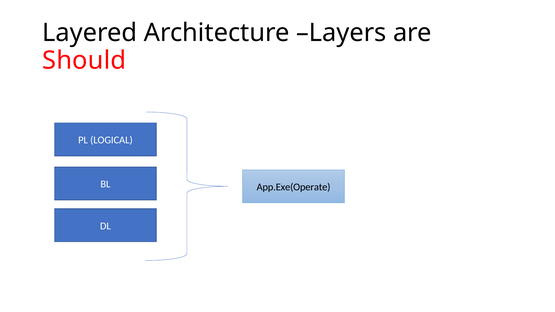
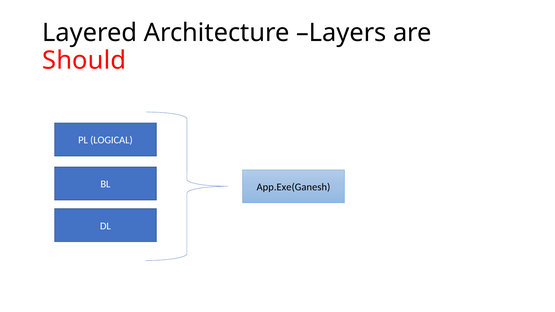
App.Exe(Operate: App.Exe(Operate -> App.Exe(Ganesh (293, 187)
